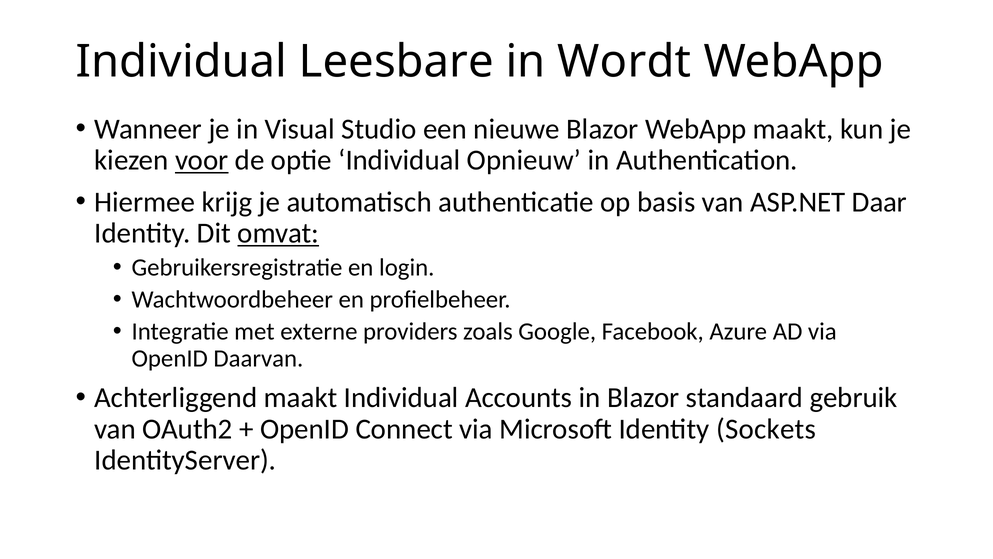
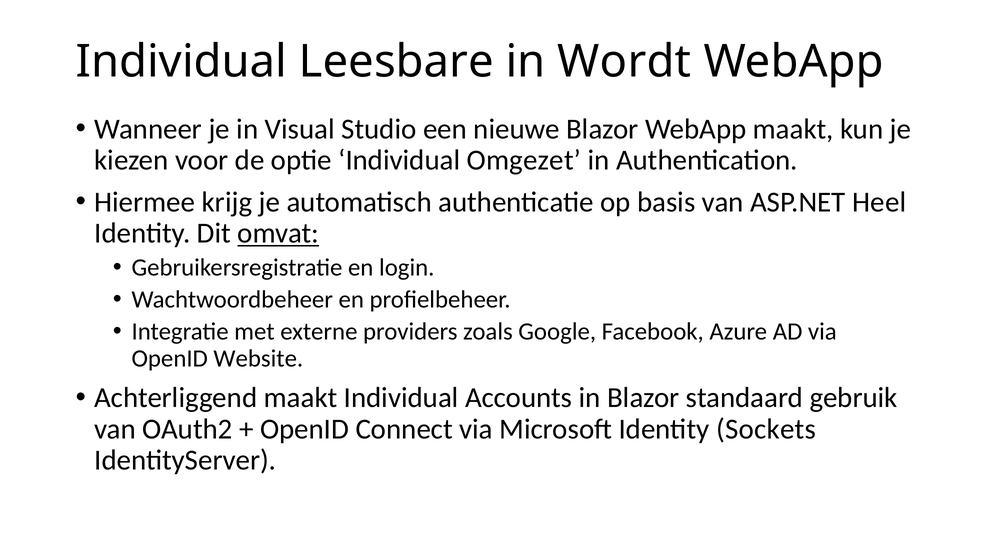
voor underline: present -> none (202, 160)
Opnieuw: Opnieuw -> Omgezet (524, 160)
Daar: Daar -> Heel (879, 202)
Daarvan: Daarvan -> Website (258, 358)
